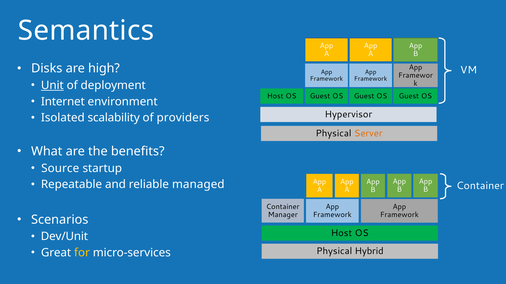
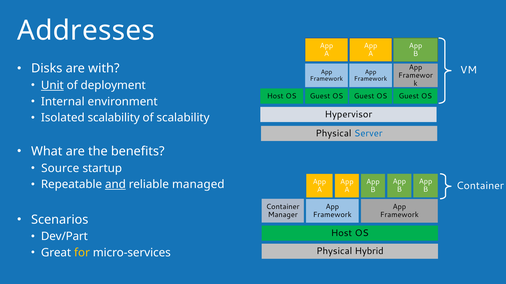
Semantics: Semantics -> Addresses (86, 31)
high: high -> with (104, 69)
Internet: Internet -> Internal (63, 102)
of providers: providers -> scalability (183, 118)
Server colour: orange -> blue (368, 134)
and underline: none -> present (115, 185)
Dev/Unit: Dev/Unit -> Dev/Part (64, 237)
